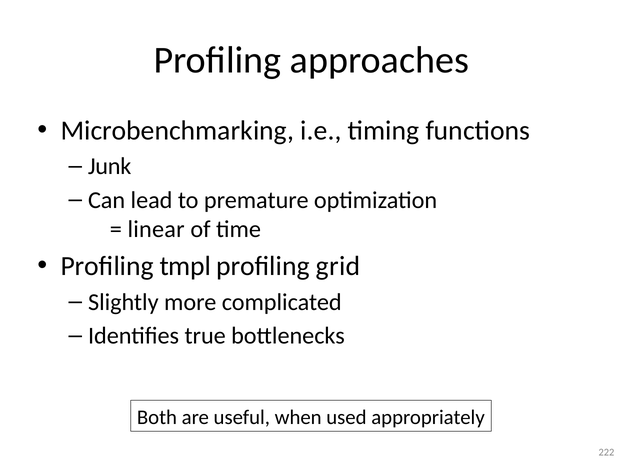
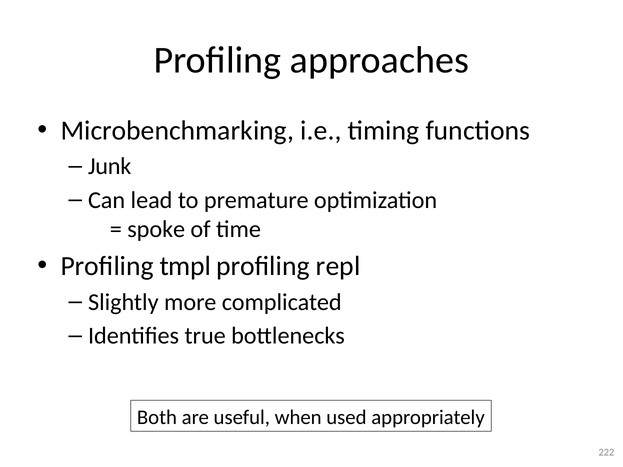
linear: linear -> spoke (156, 230)
grid: grid -> repl (338, 266)
